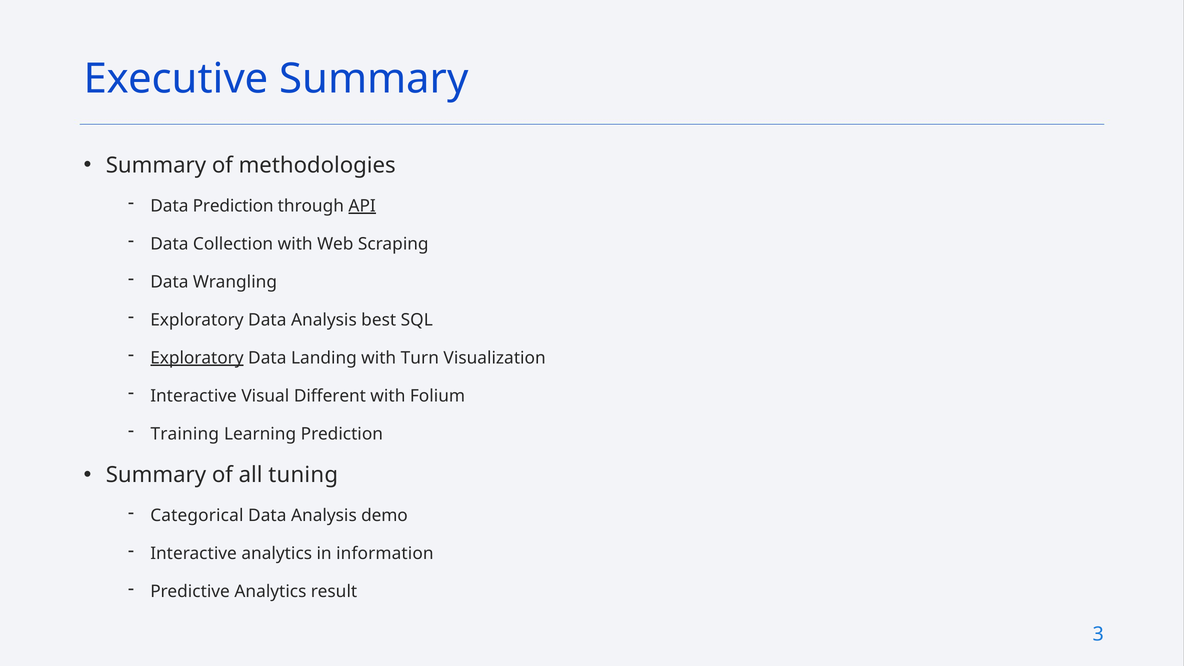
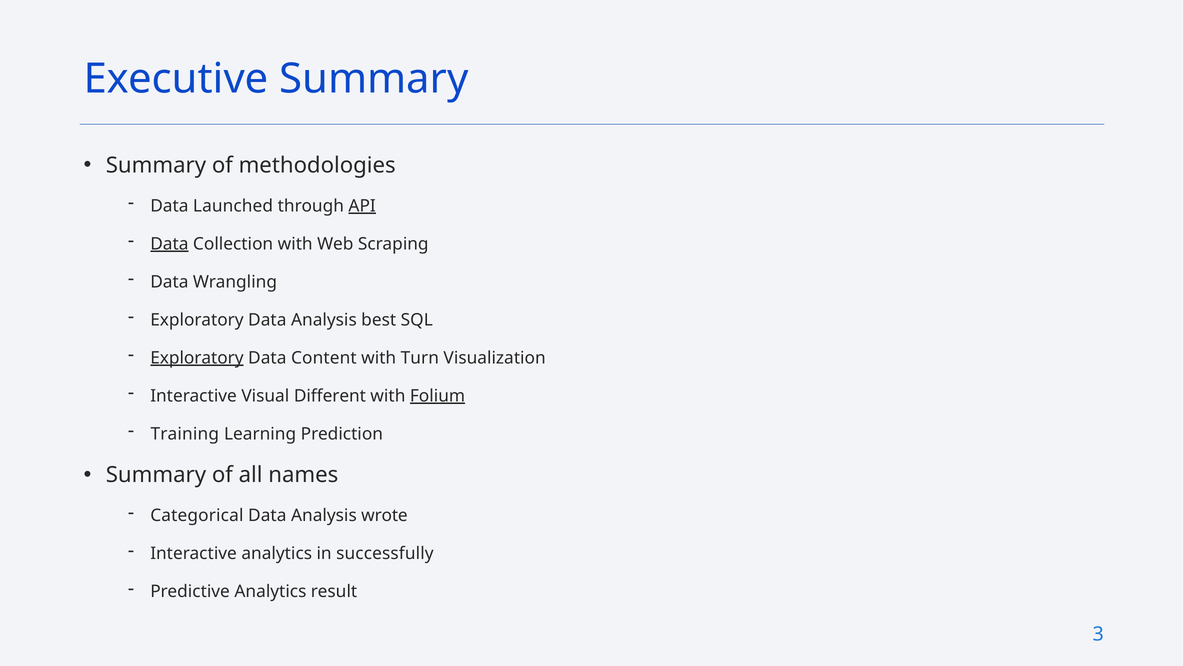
Data Prediction: Prediction -> Launched (233, 206)
Data underline: none -> present (169, 244)
Landing: Landing -> Content (324, 358)
Folium underline: none -> present (438, 396)
tuning: tuning -> names (303, 475)
demo: demo -> wrote (384, 516)
information: information -> successfully (385, 554)
